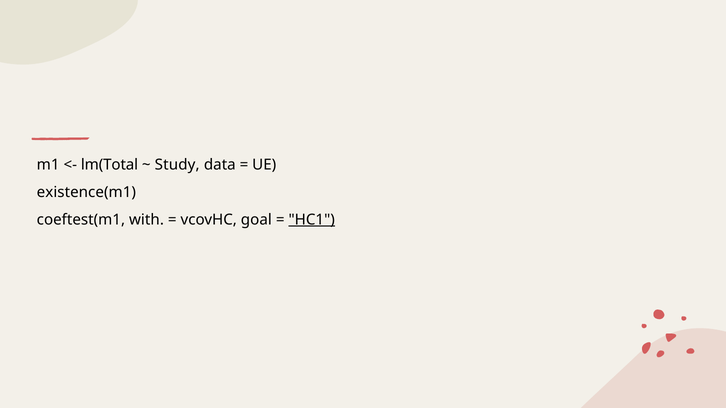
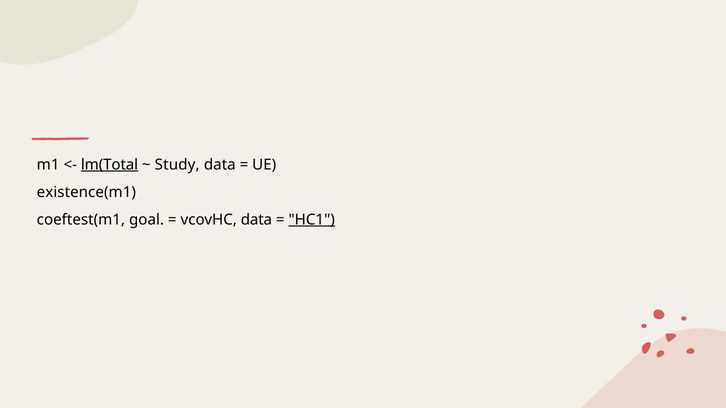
lm(Total underline: none -> present (110, 165)
with: with -> goal (147, 220)
vcovHC goal: goal -> data (256, 220)
